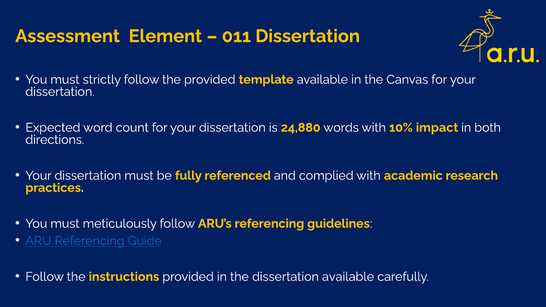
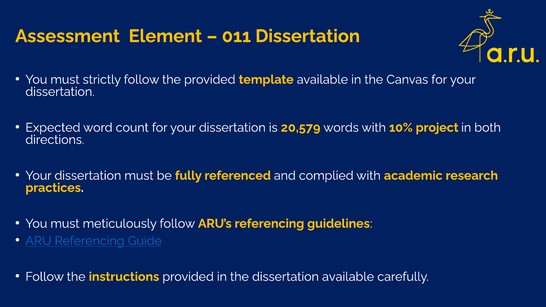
24,880: 24,880 -> 20,579 (301, 128)
impact: impact -> project (437, 128)
